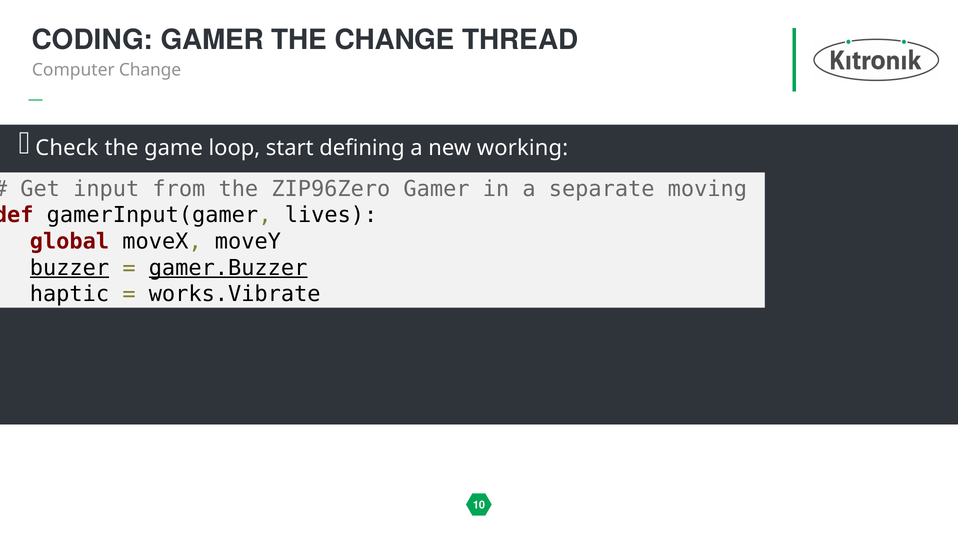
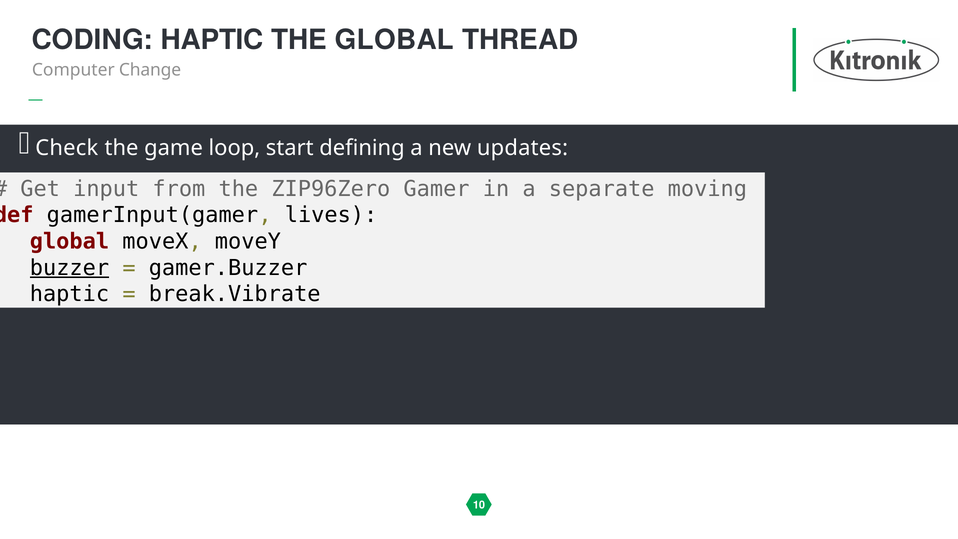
CODING GAMER: GAMER -> HAPTIC (212, 40)
THE CHANGE: CHANGE -> GLOBAL (394, 40)
working: working -> updates (522, 148)
gamer.Buzzer underline: present -> none (228, 268)
works.Vibrate: works.Vibrate -> break.Vibrate (235, 294)
